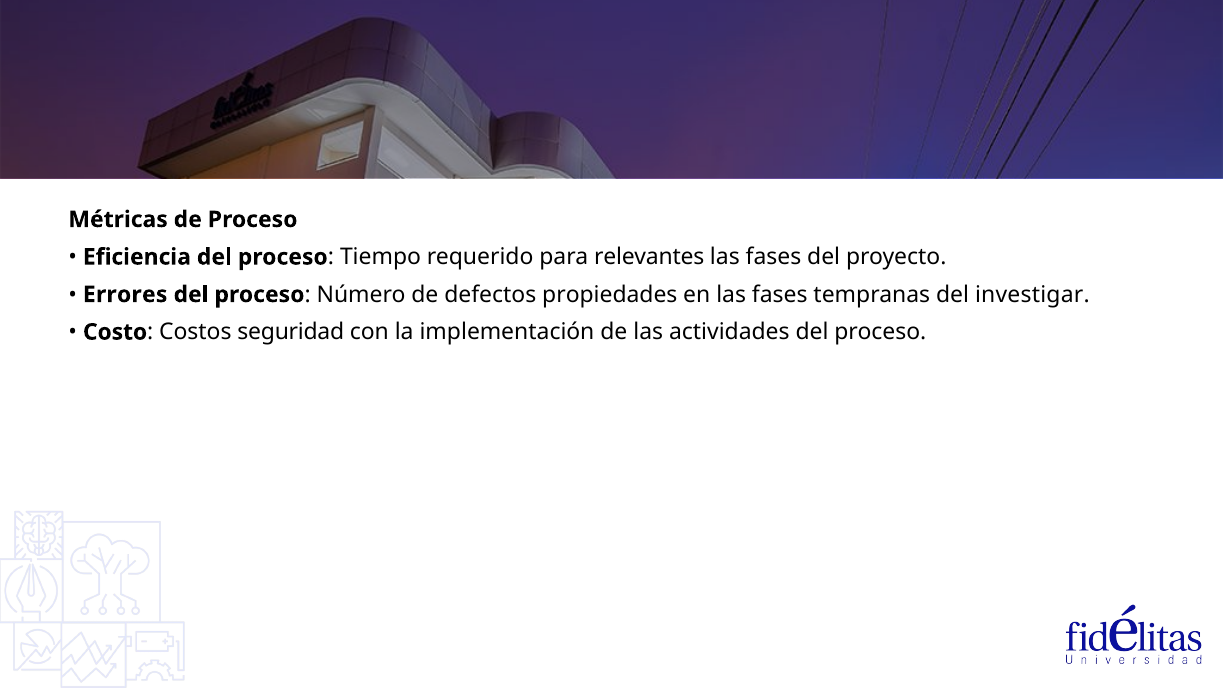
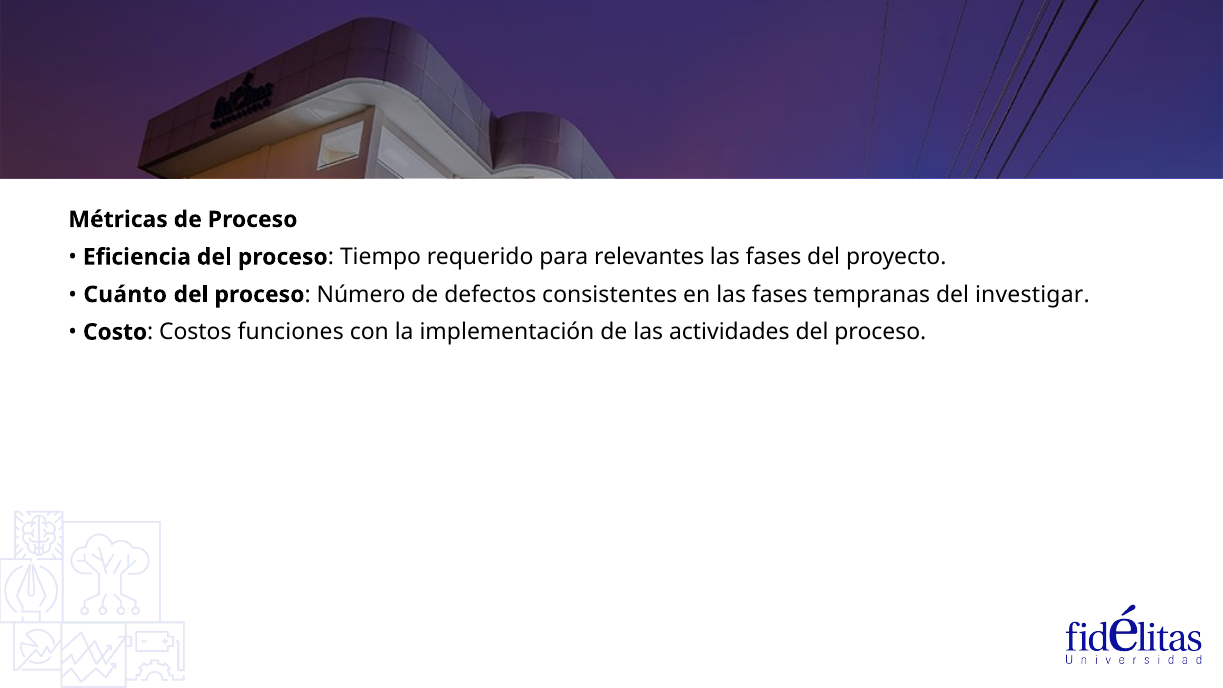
Errores: Errores -> Cuánto (125, 295)
propiedades: propiedades -> consistentes (610, 295)
seguridad: seguridad -> funciones (291, 332)
